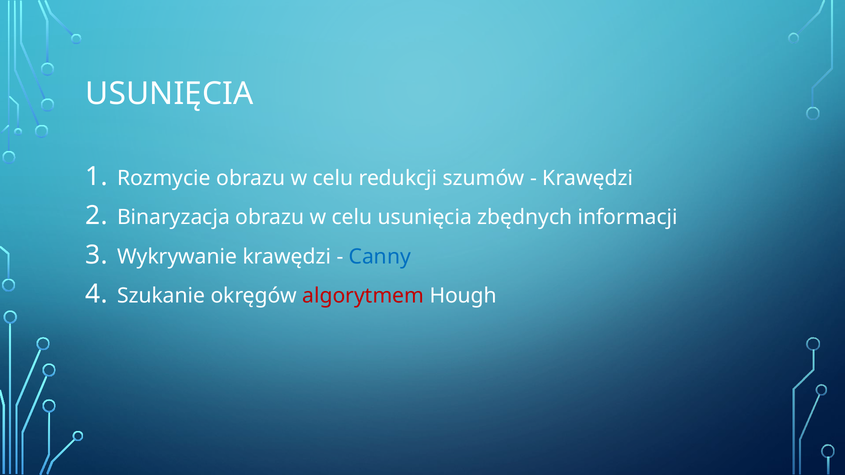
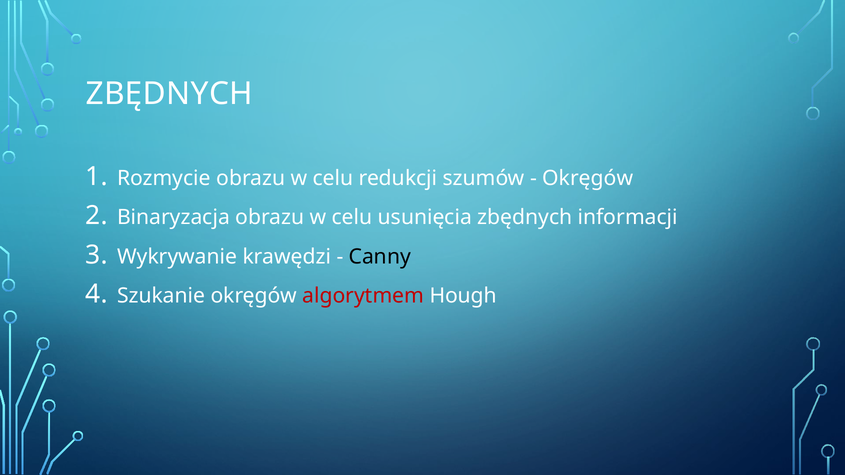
USUNIĘCIA: USUNIĘCIA -> ZBĘDNYCH (169, 94)
Krawędzi: Krawędzi -> Okręgów (588, 178)
Canny colour: blue -> black (380, 257)
